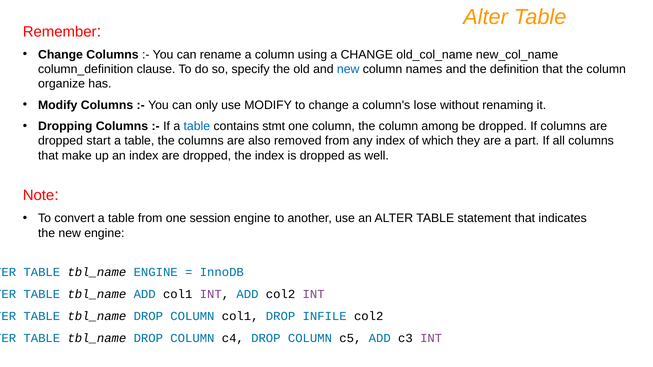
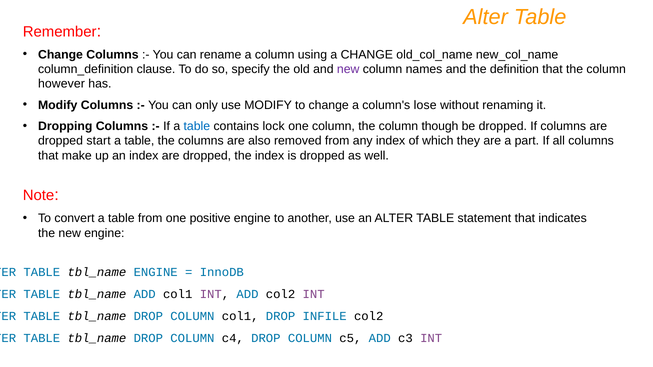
new colour: blue -> purple (348, 69)
organize: organize -> however (61, 84)
stmt: stmt -> lock (274, 126)
among: among -> though (440, 126)
session: session -> positive (210, 219)
